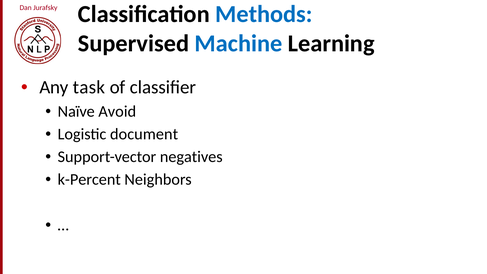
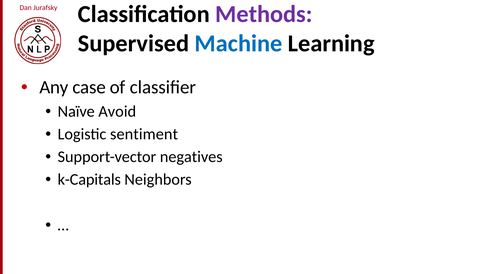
Methods colour: blue -> purple (264, 14)
task: task -> case (89, 87)
document: document -> sentiment (144, 134)
k-Percent: k-Percent -> k-Capitals (89, 179)
